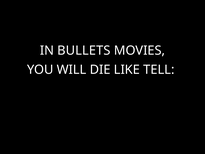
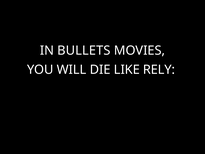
TELL: TELL -> RELY (159, 70)
